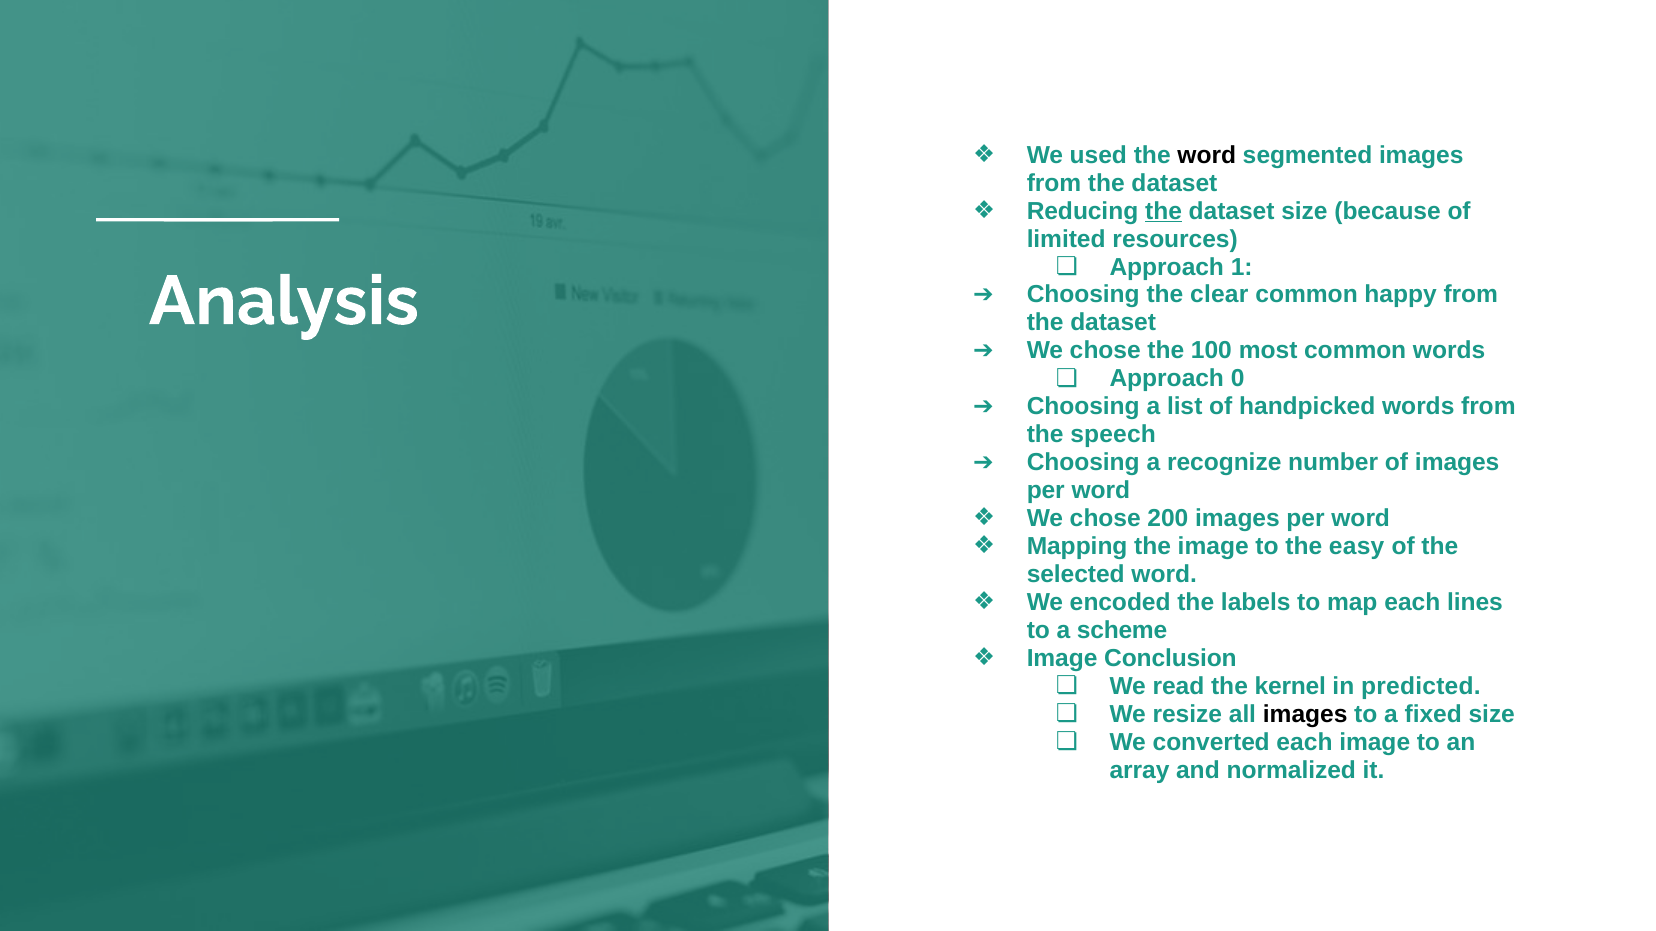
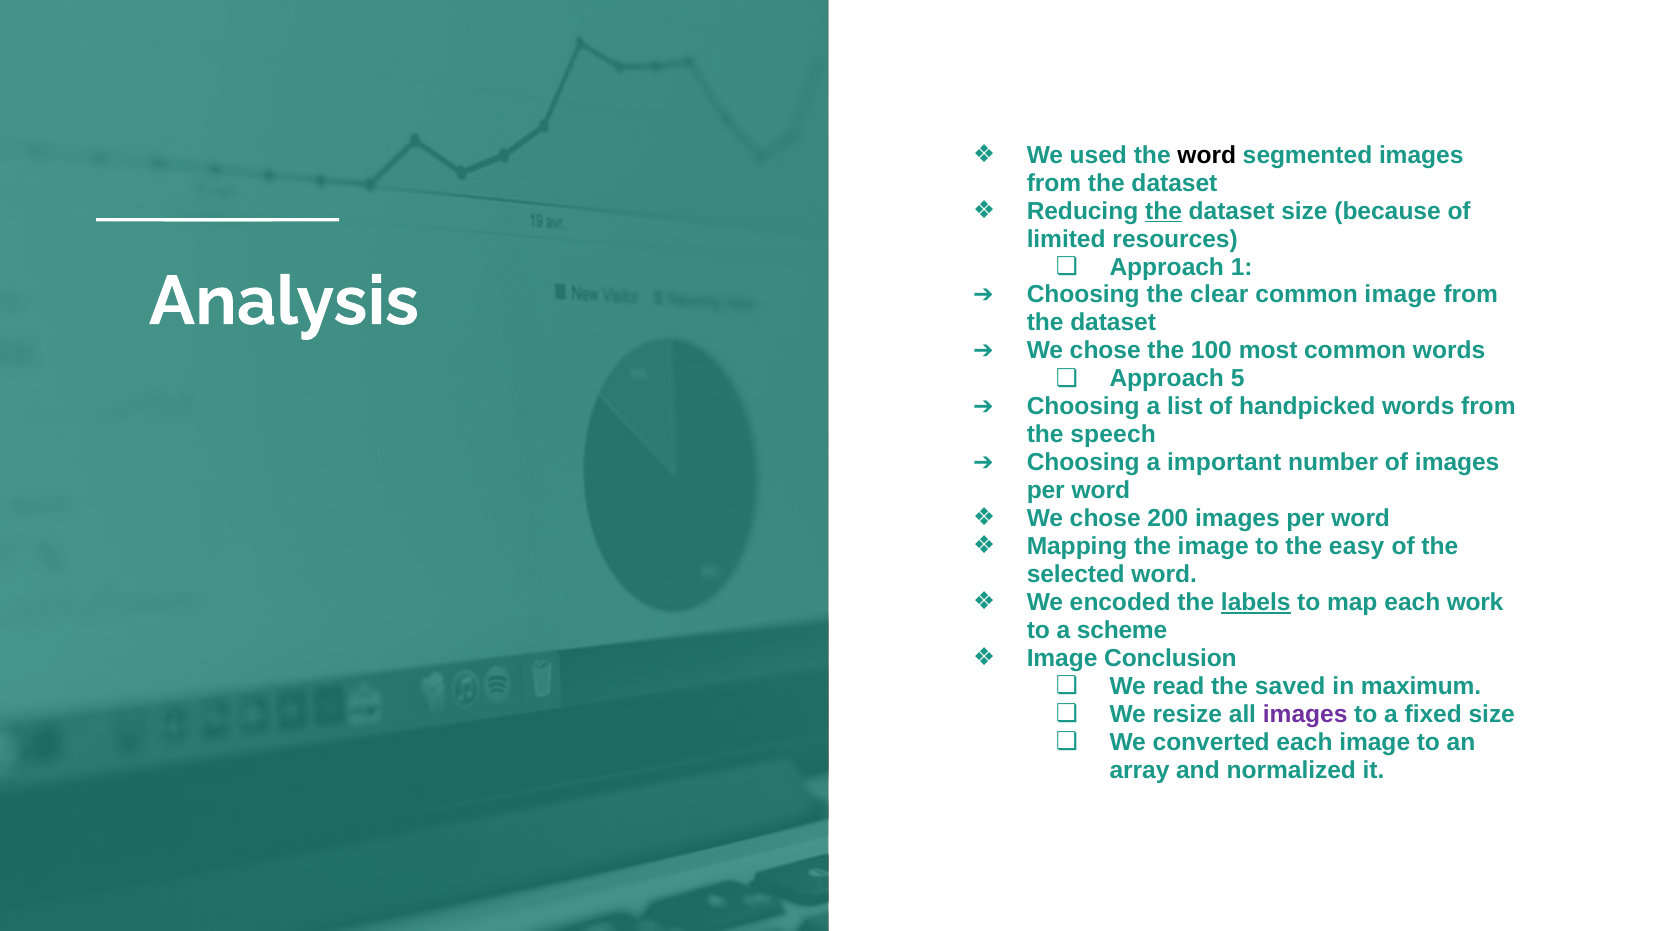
common happy: happy -> image (1400, 295)
0: 0 -> 5 (1238, 379)
recognize: recognize -> important (1224, 463)
labels underline: none -> present (1256, 603)
lines: lines -> work (1475, 603)
kernel: kernel -> saved (1290, 687)
predicted: predicted -> maximum (1421, 687)
images colour: black -> purple (1305, 715)
